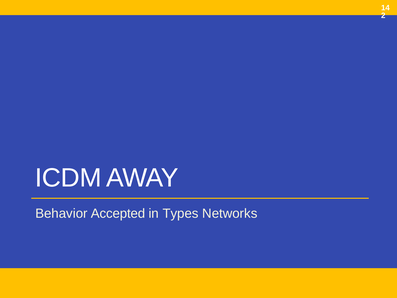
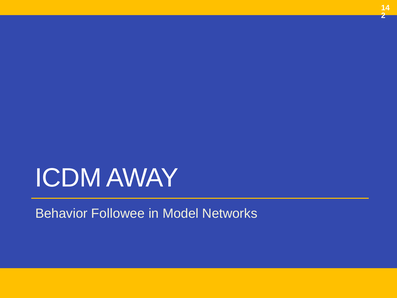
Accepted: Accepted -> Followee (118, 213)
Types: Types -> Model (181, 213)
